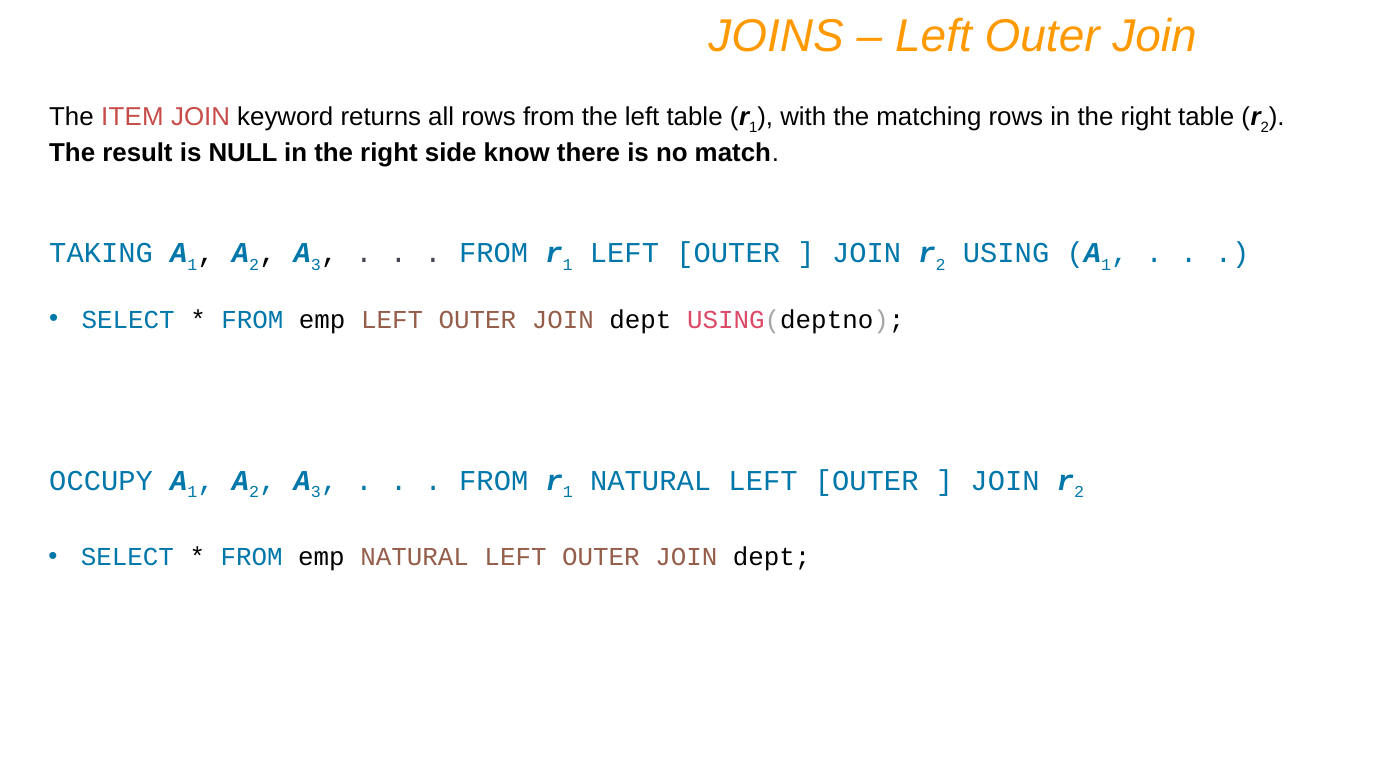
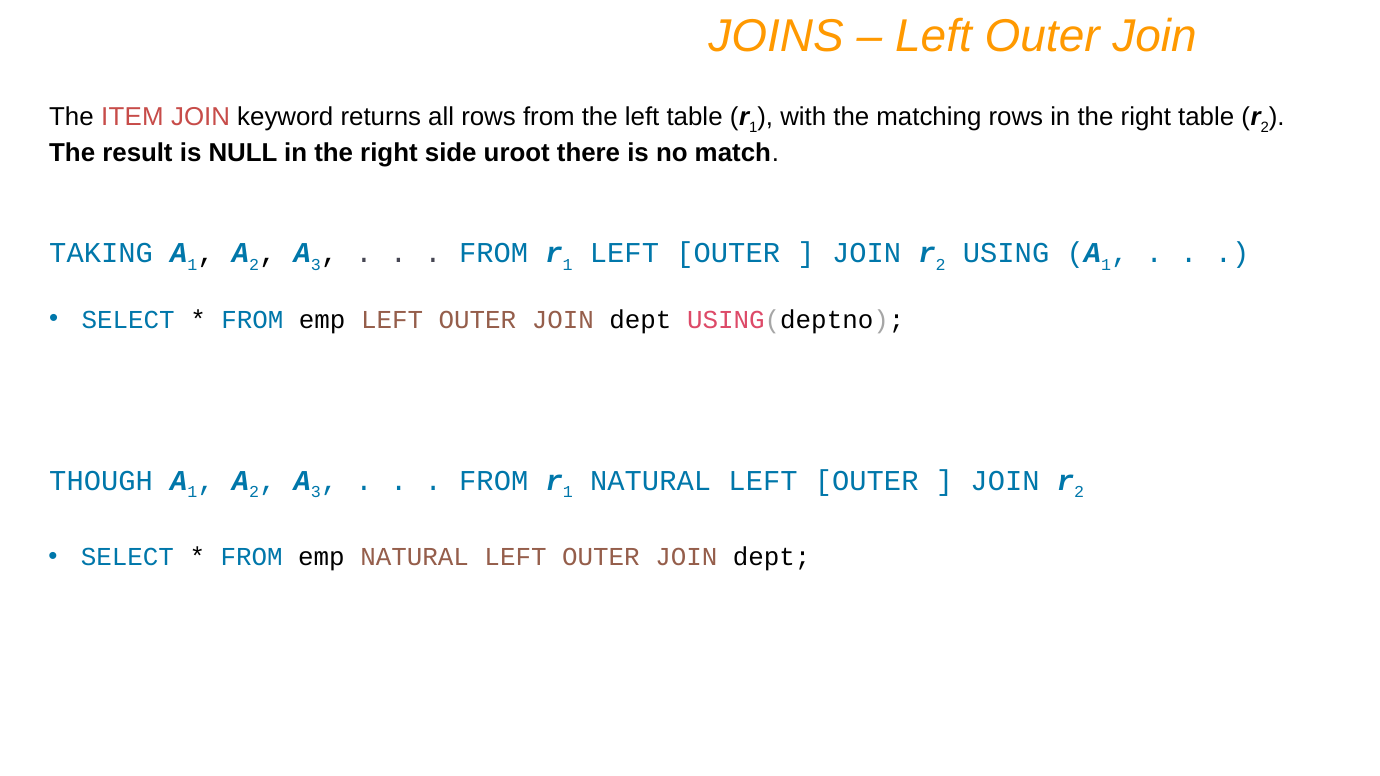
know: know -> uroot (517, 153)
OCCUPY: OCCUPY -> THOUGH (101, 481)
